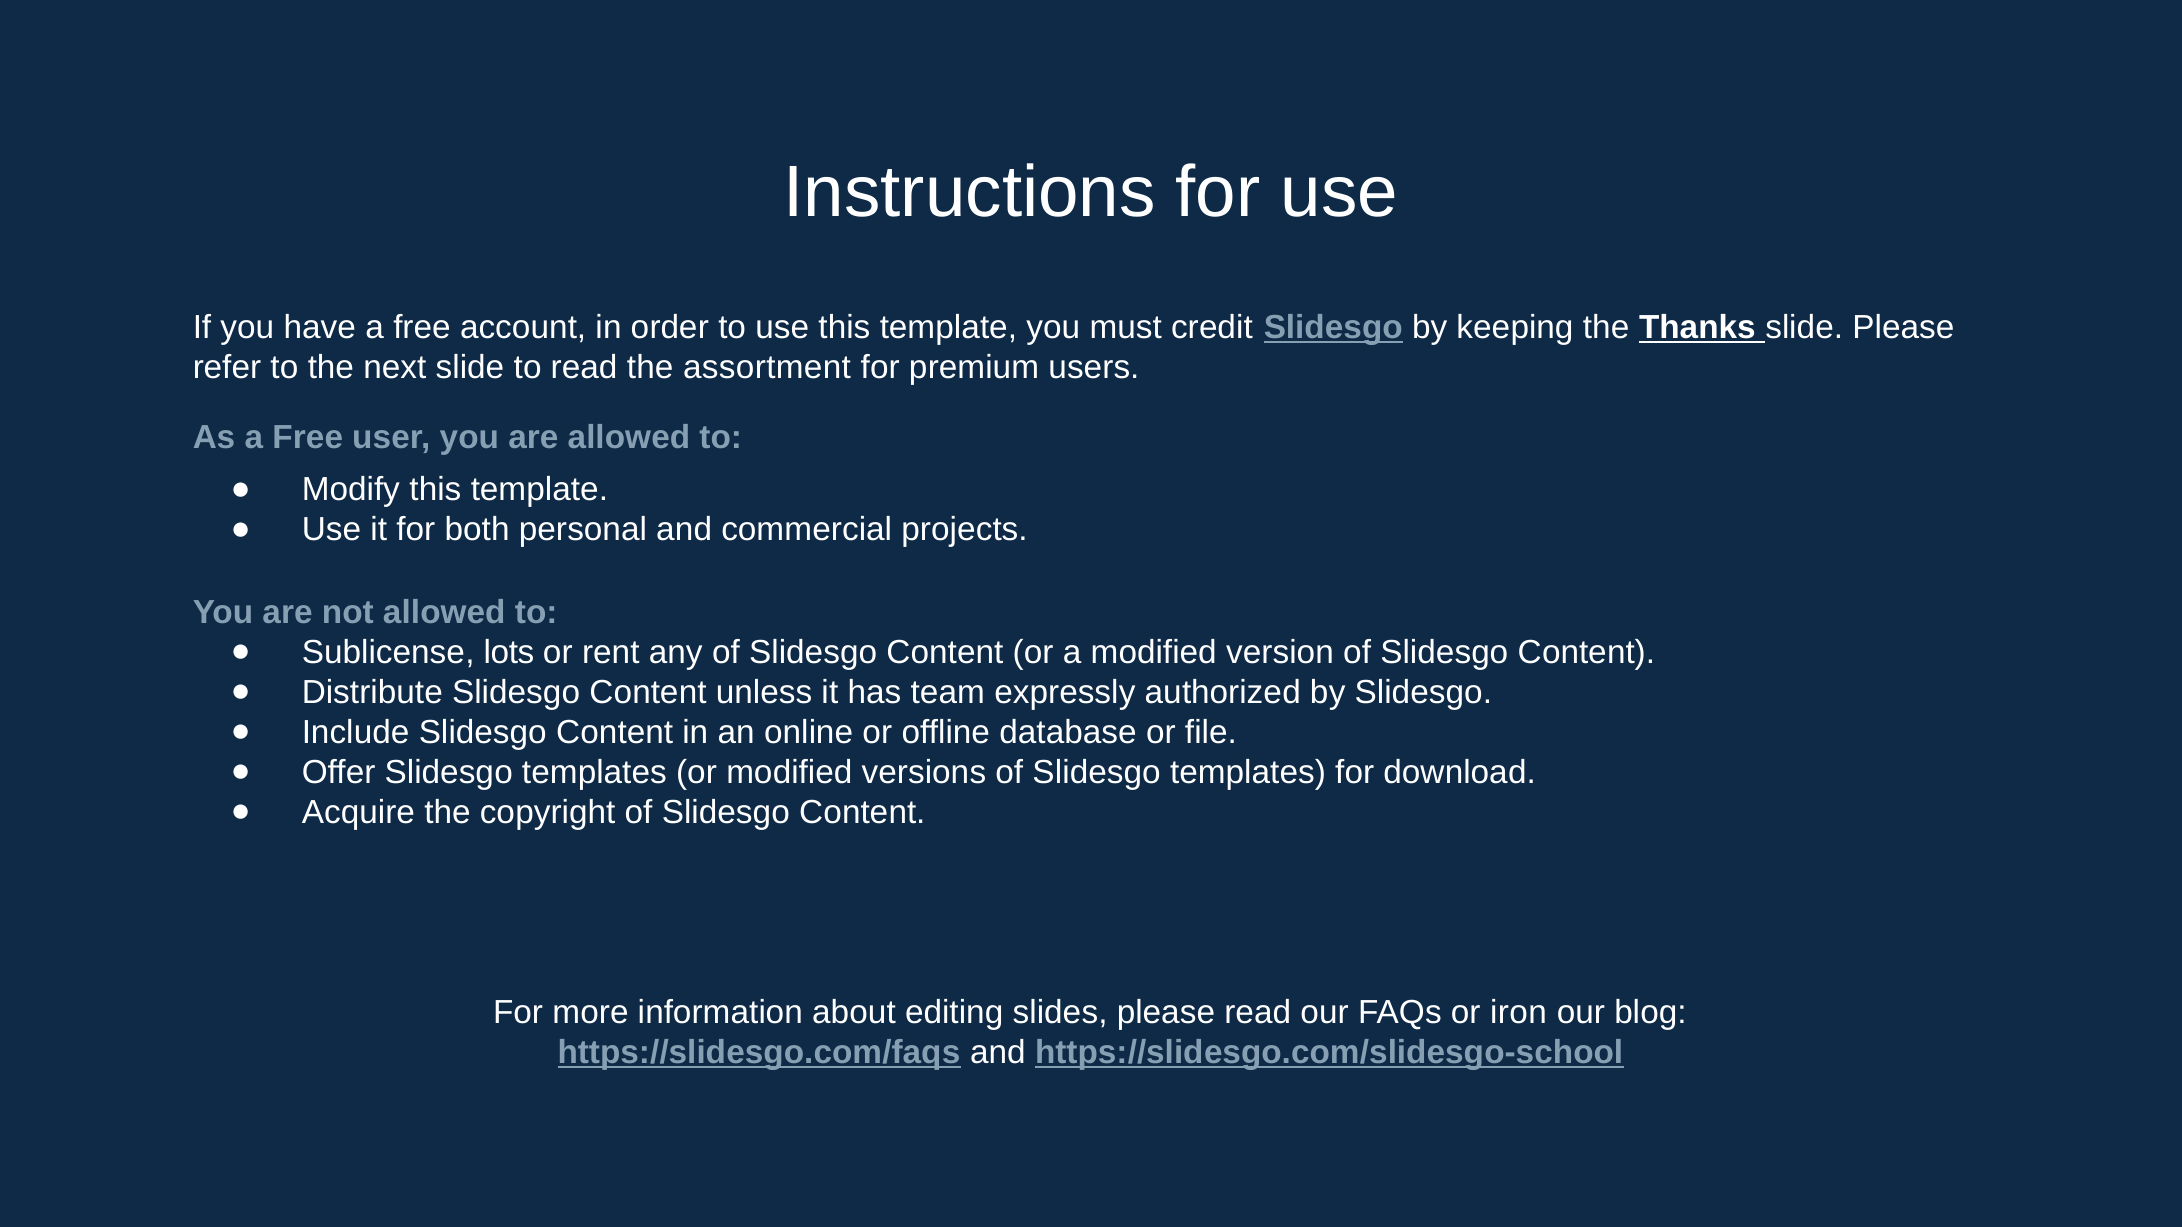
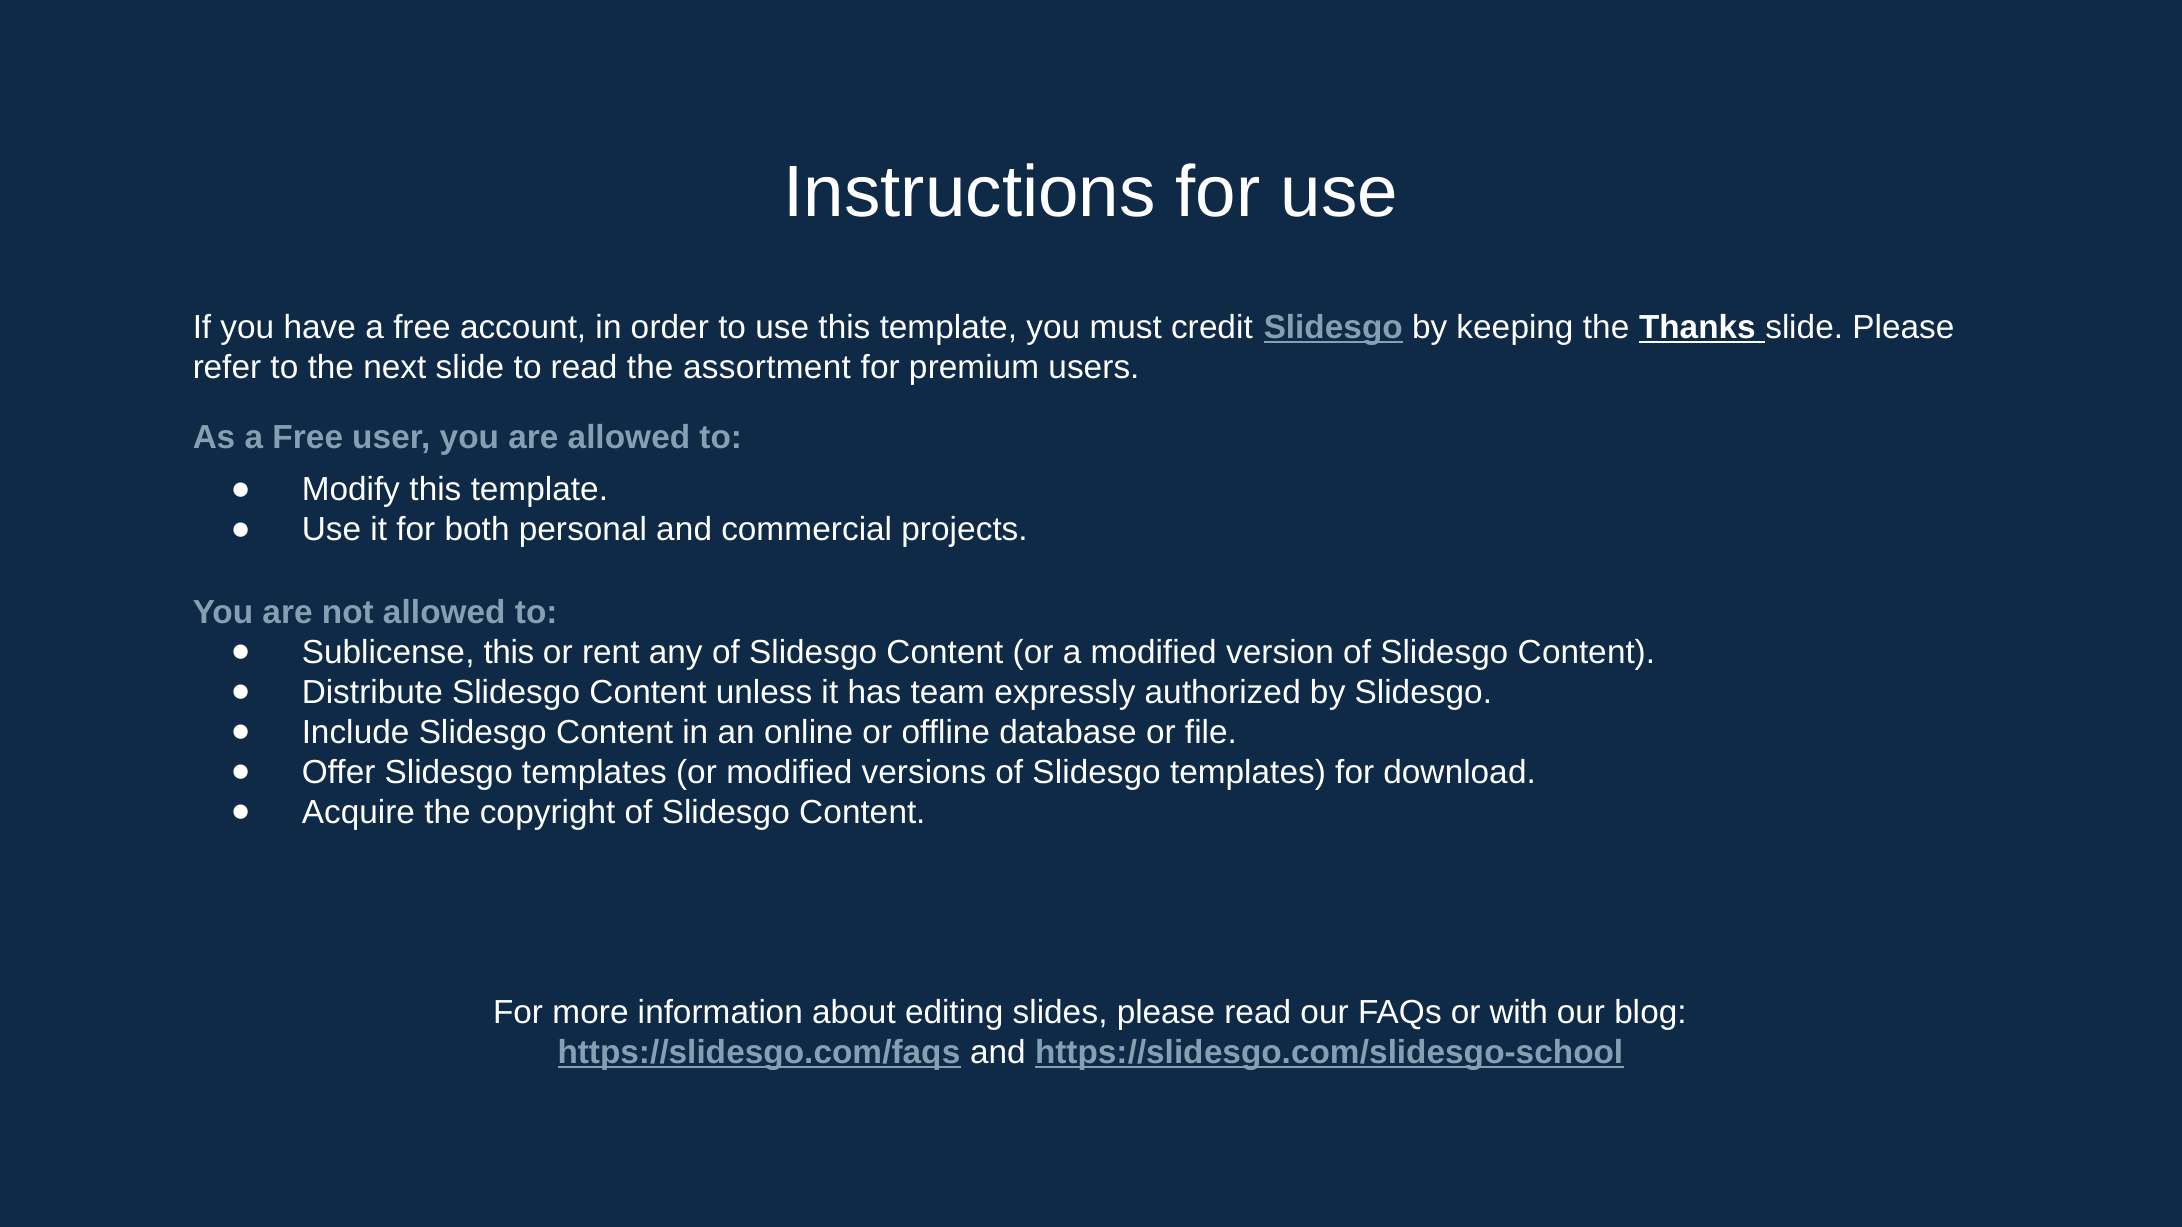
Sublicense lots: lots -> this (509, 653)
iron: iron -> with (1519, 1013)
